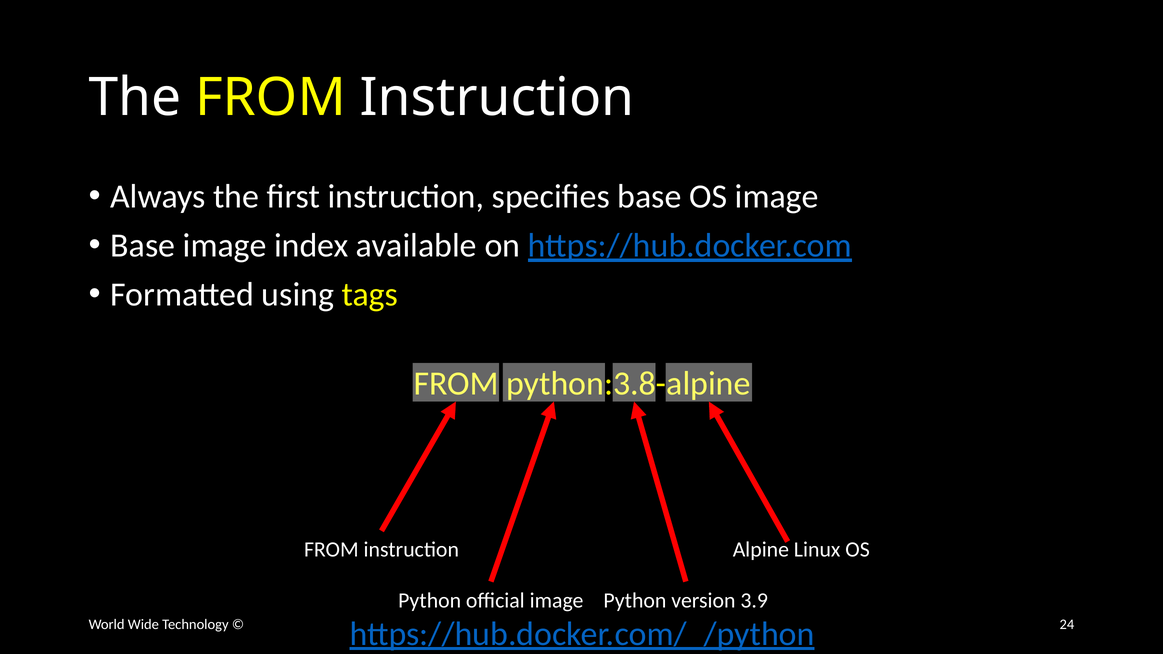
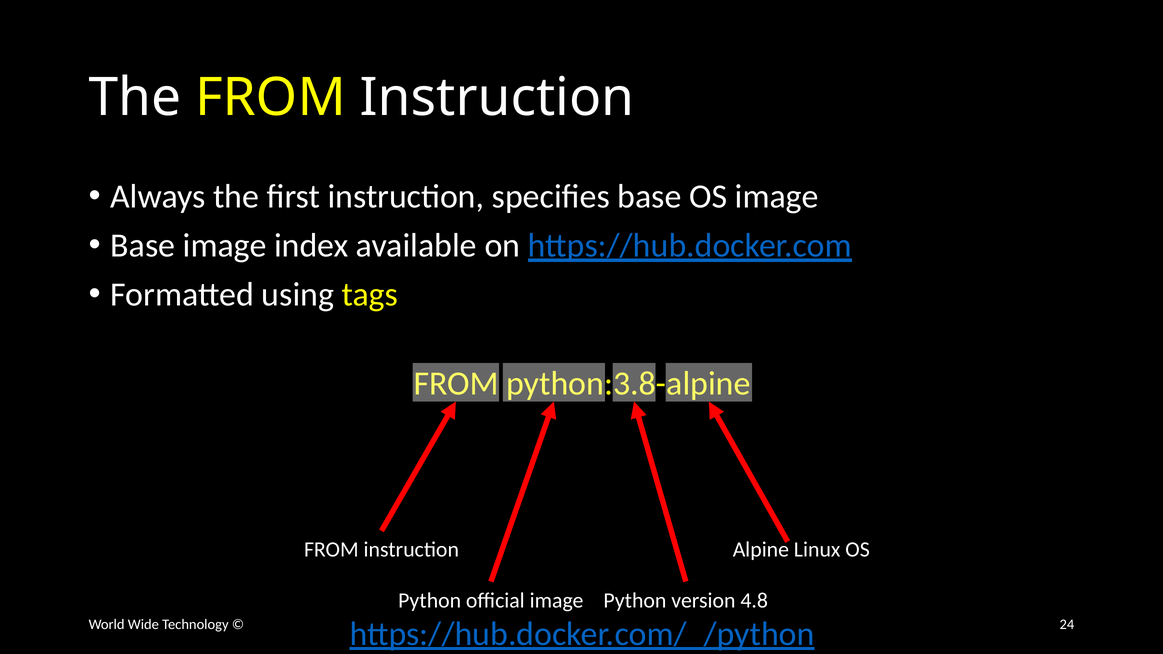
3.9: 3.9 -> 4.8 (754, 601)
